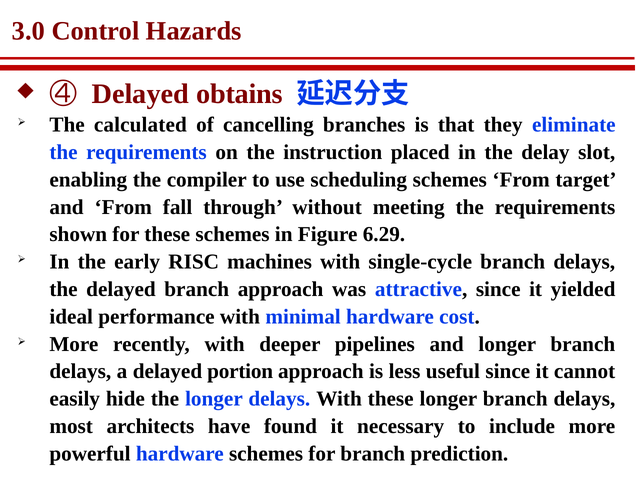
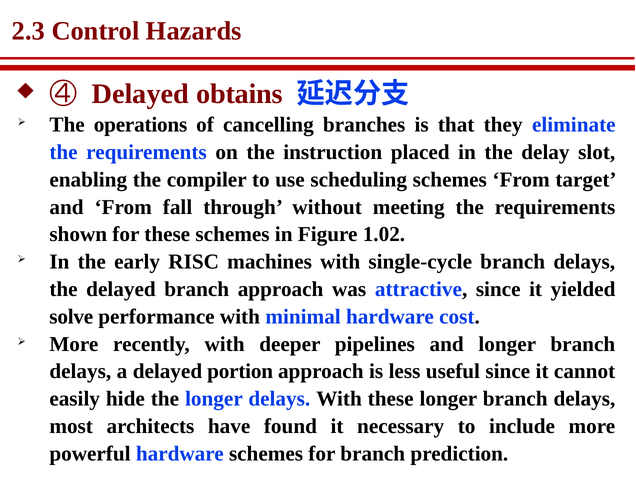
3.0: 3.0 -> 2.3 (28, 31)
calculated: calculated -> operations (141, 125)
6.29: 6.29 -> 1.02 (384, 234)
ideal: ideal -> solve (71, 317)
